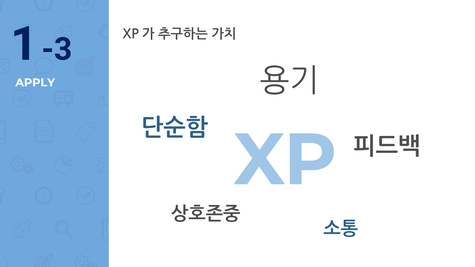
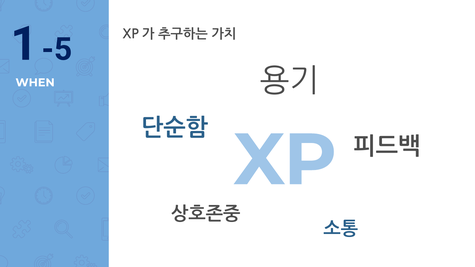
-3: -3 -> -5 (57, 49)
APPLY: APPLY -> WHEN (35, 83)
